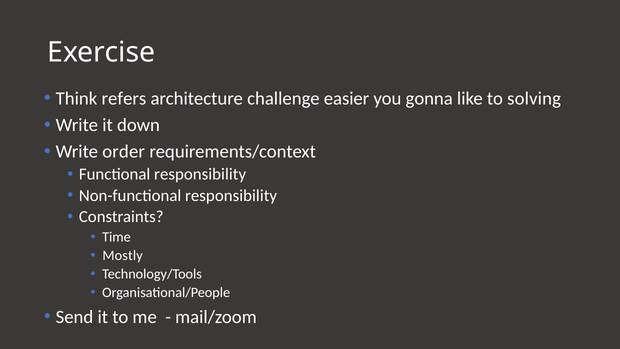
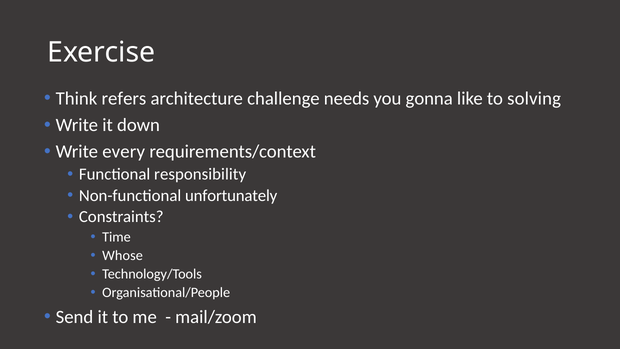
easier: easier -> needs (347, 98)
order: order -> every (124, 152)
Non-functional responsibility: responsibility -> unfortunately (231, 195)
Mostly: Mostly -> Whose (123, 255)
